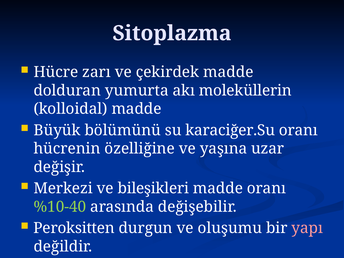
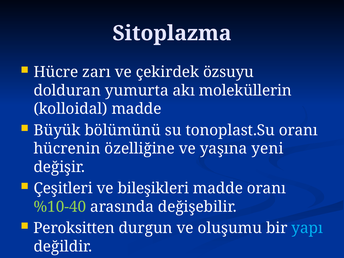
çekirdek madde: madde -> özsuyu (228, 72)
karaciğer.Su: karaciğer.Su -> tonoplast.Su (230, 130)
uzar: uzar -> yeni (267, 149)
Merkezi: Merkezi -> Çeşitleri (63, 188)
yapı colour: pink -> light blue (307, 228)
